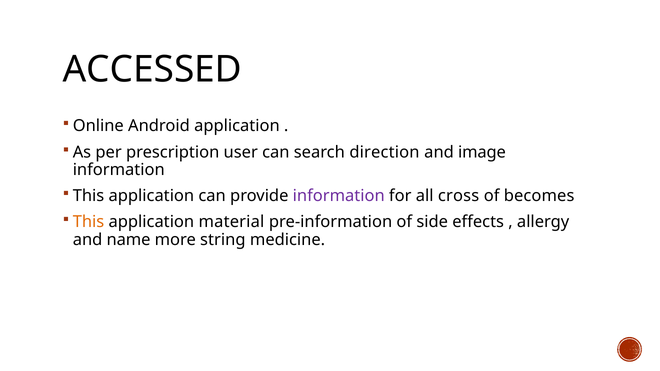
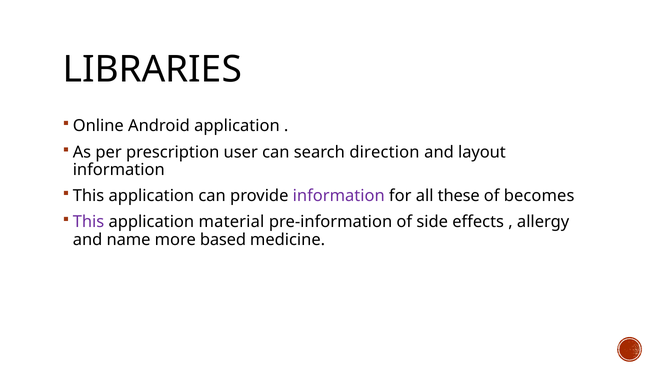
ACCESSED: ACCESSED -> LIBRARIES (152, 70)
image: image -> layout (482, 152)
cross: cross -> these (459, 196)
This colour: orange -> purple (89, 222)
string: string -> based (223, 240)
